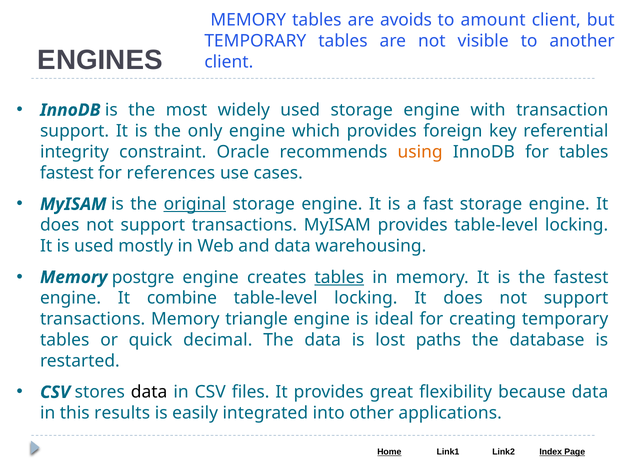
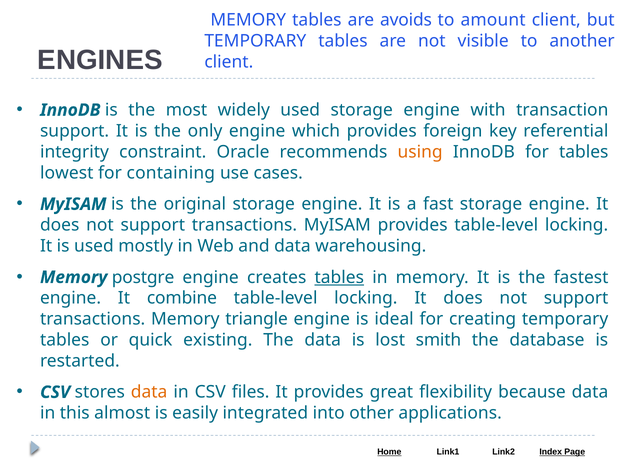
fastest: fastest -> lowest (67, 173)
references: references -> containing (171, 173)
original underline: present -> none (195, 204)
decimal: decimal -> existing (218, 340)
paths: paths -> smith (438, 340)
data colour: black -> orange (149, 392)
results: results -> almost (122, 413)
